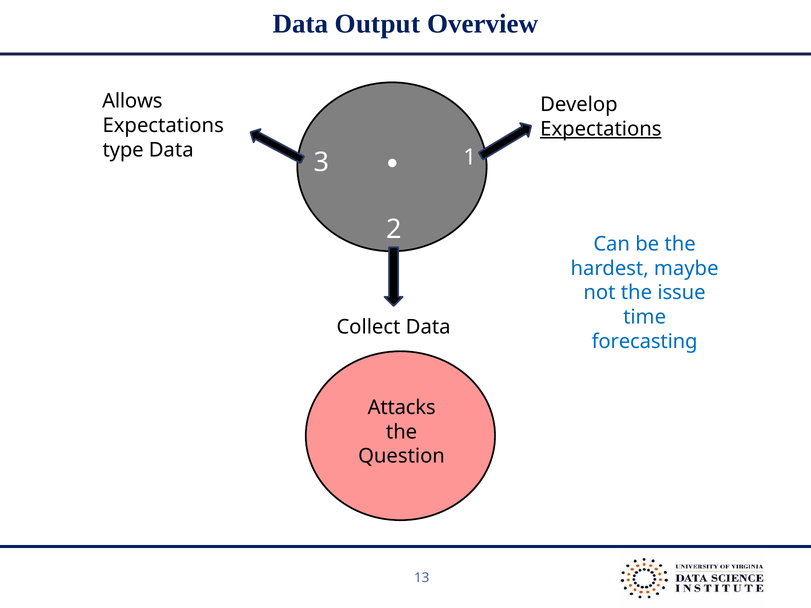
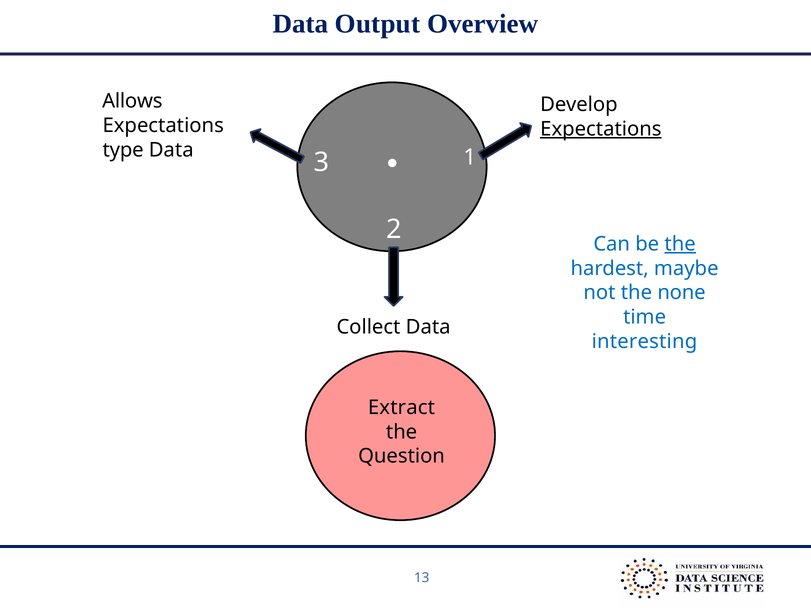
the underline: none -> present (680, 244)
issue: issue -> none (682, 293)
forecasting: forecasting -> interesting (644, 341)
Attacks: Attacks -> Extract (401, 408)
